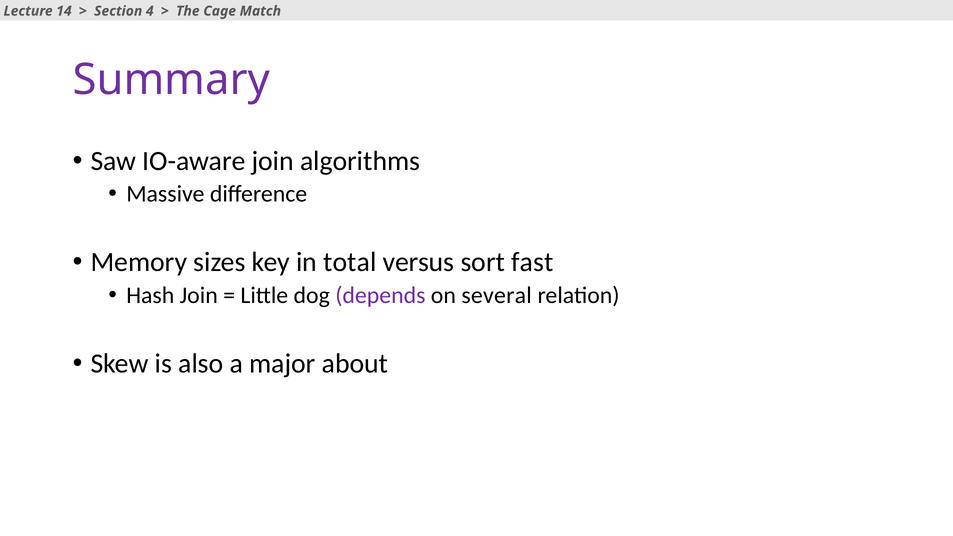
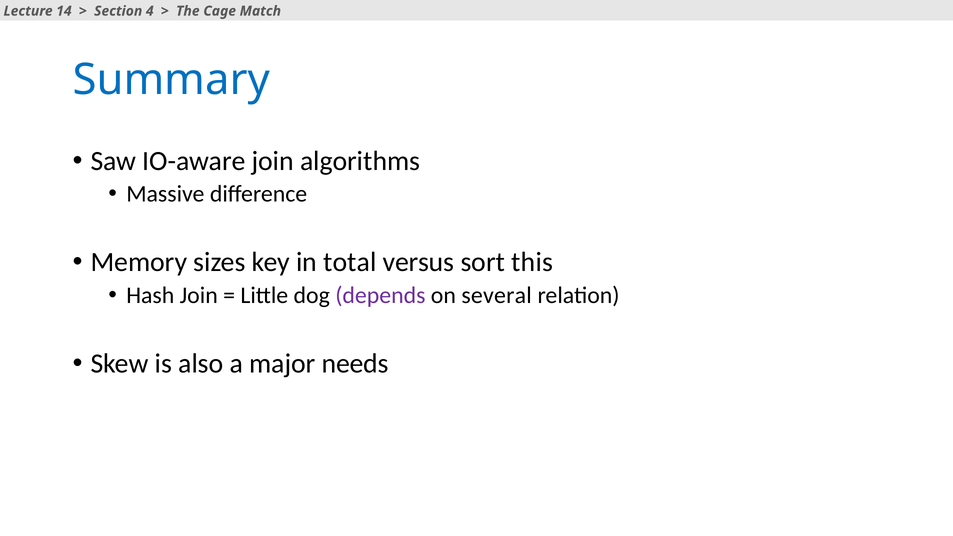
Summary colour: purple -> blue (171, 80)
fast: fast -> this (532, 262)
about: about -> needs (355, 364)
